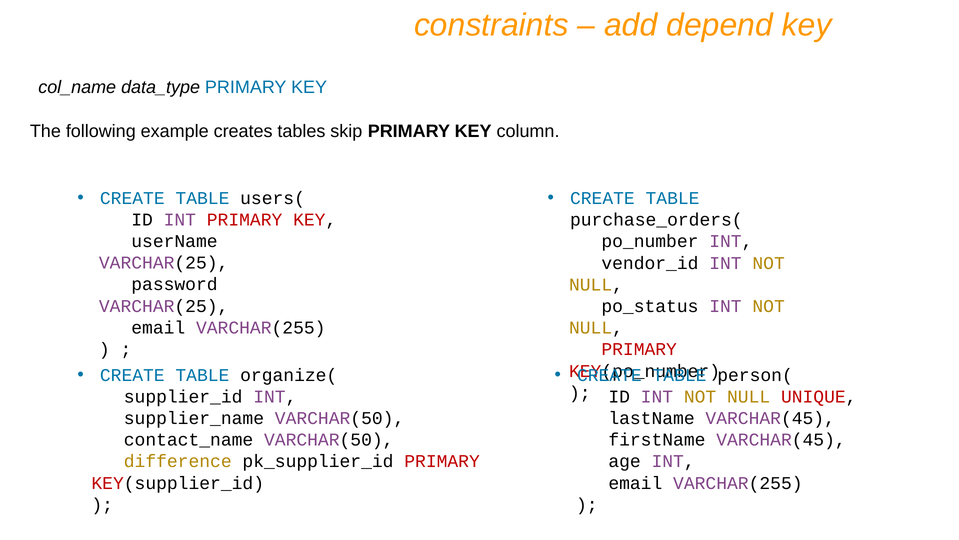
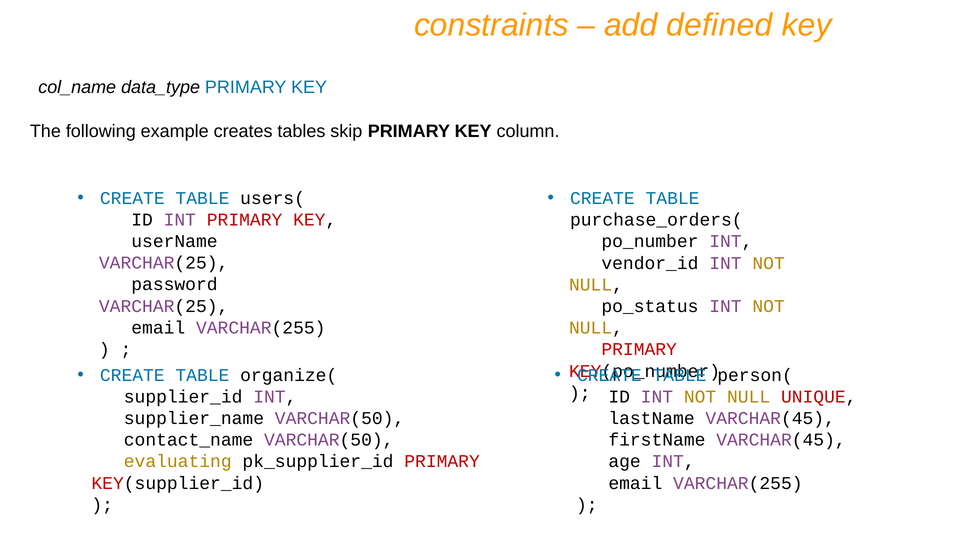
depend: depend -> defined (720, 25)
difference: difference -> evaluating (178, 461)
